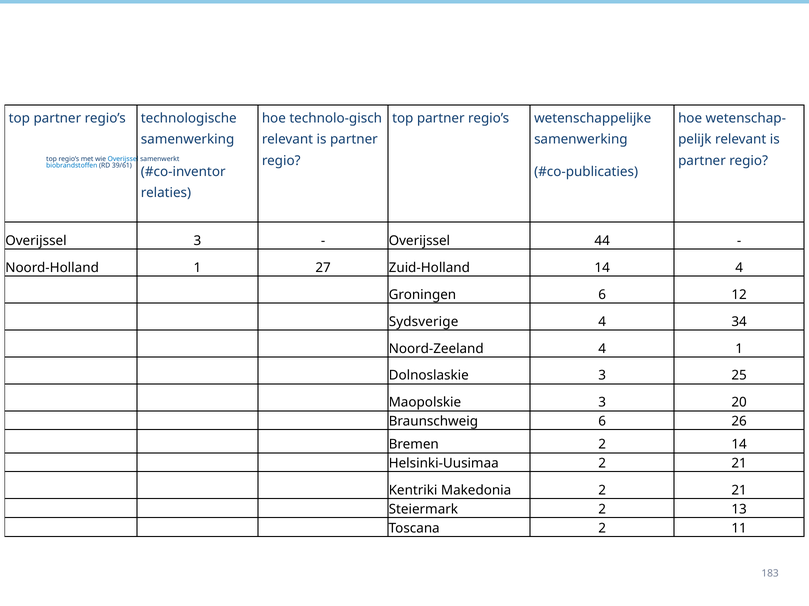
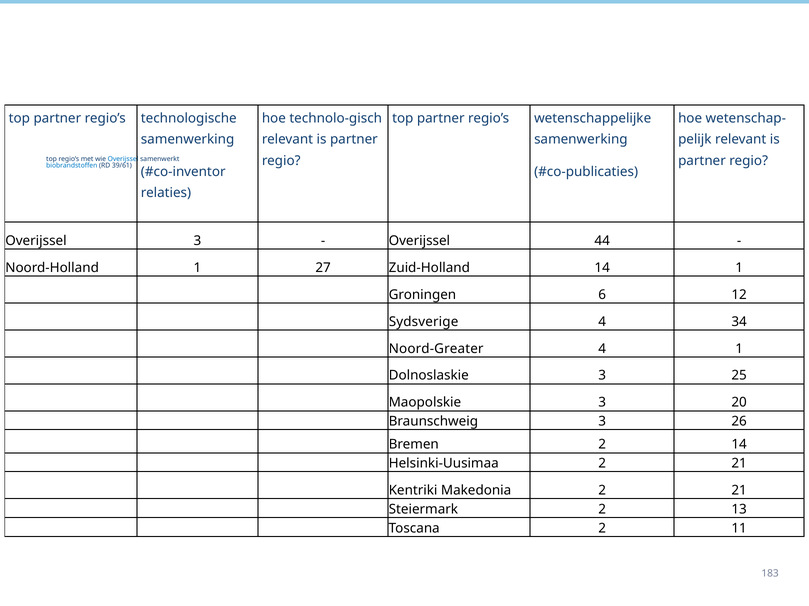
14 4: 4 -> 1 (739, 268)
Noord-Zeeland: Noord-Zeeland -> Noord-Greater (436, 349)
Braunschweig 6: 6 -> 3 (602, 422)
